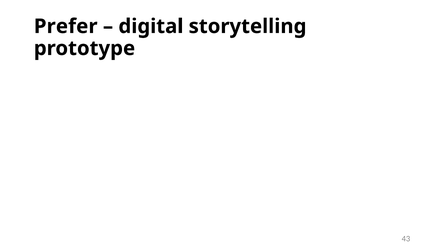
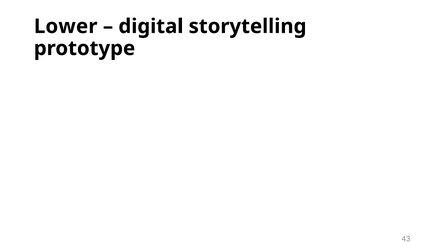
Prefer: Prefer -> Lower (66, 26)
